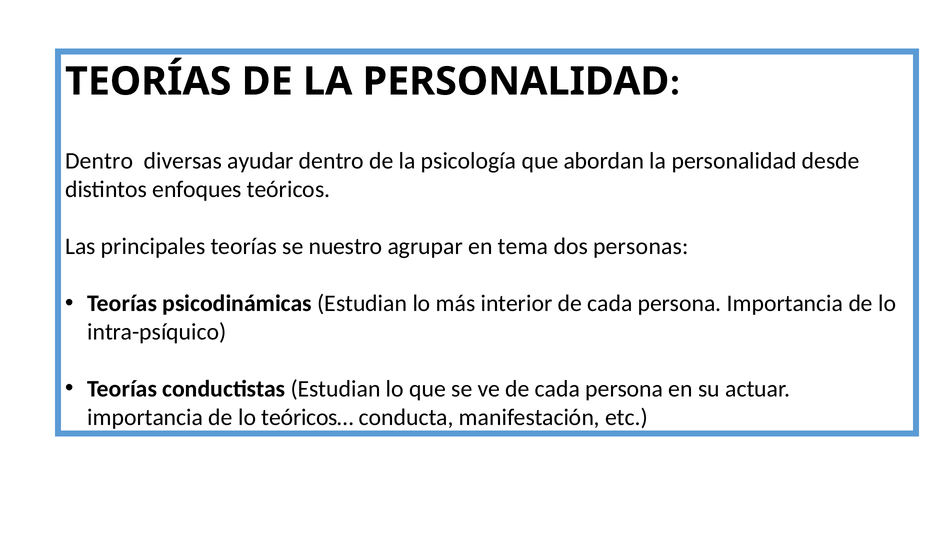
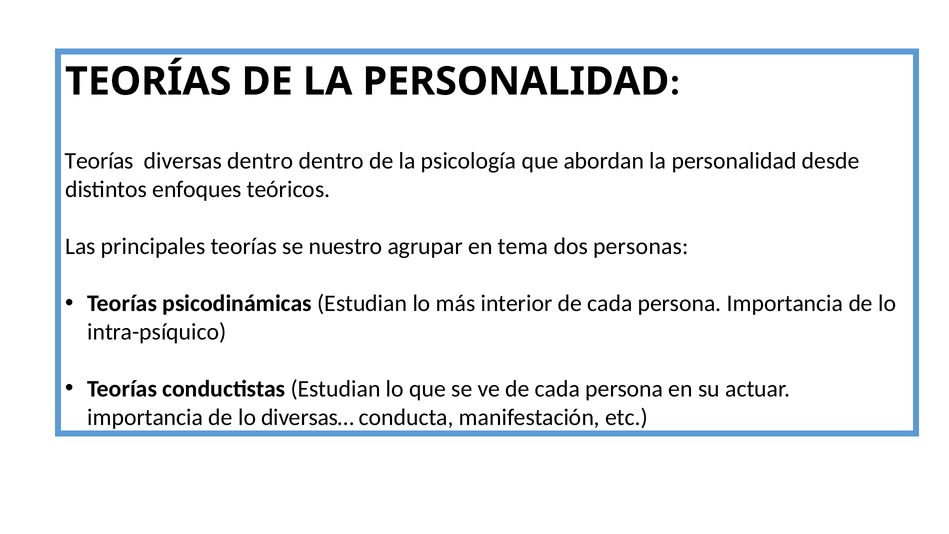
Dentro: Dentro -> Teorías (99, 161)
diversas ayudar: ayudar -> dentro (260, 161)
teóricos…: teóricos… -> diversas… (308, 417)
